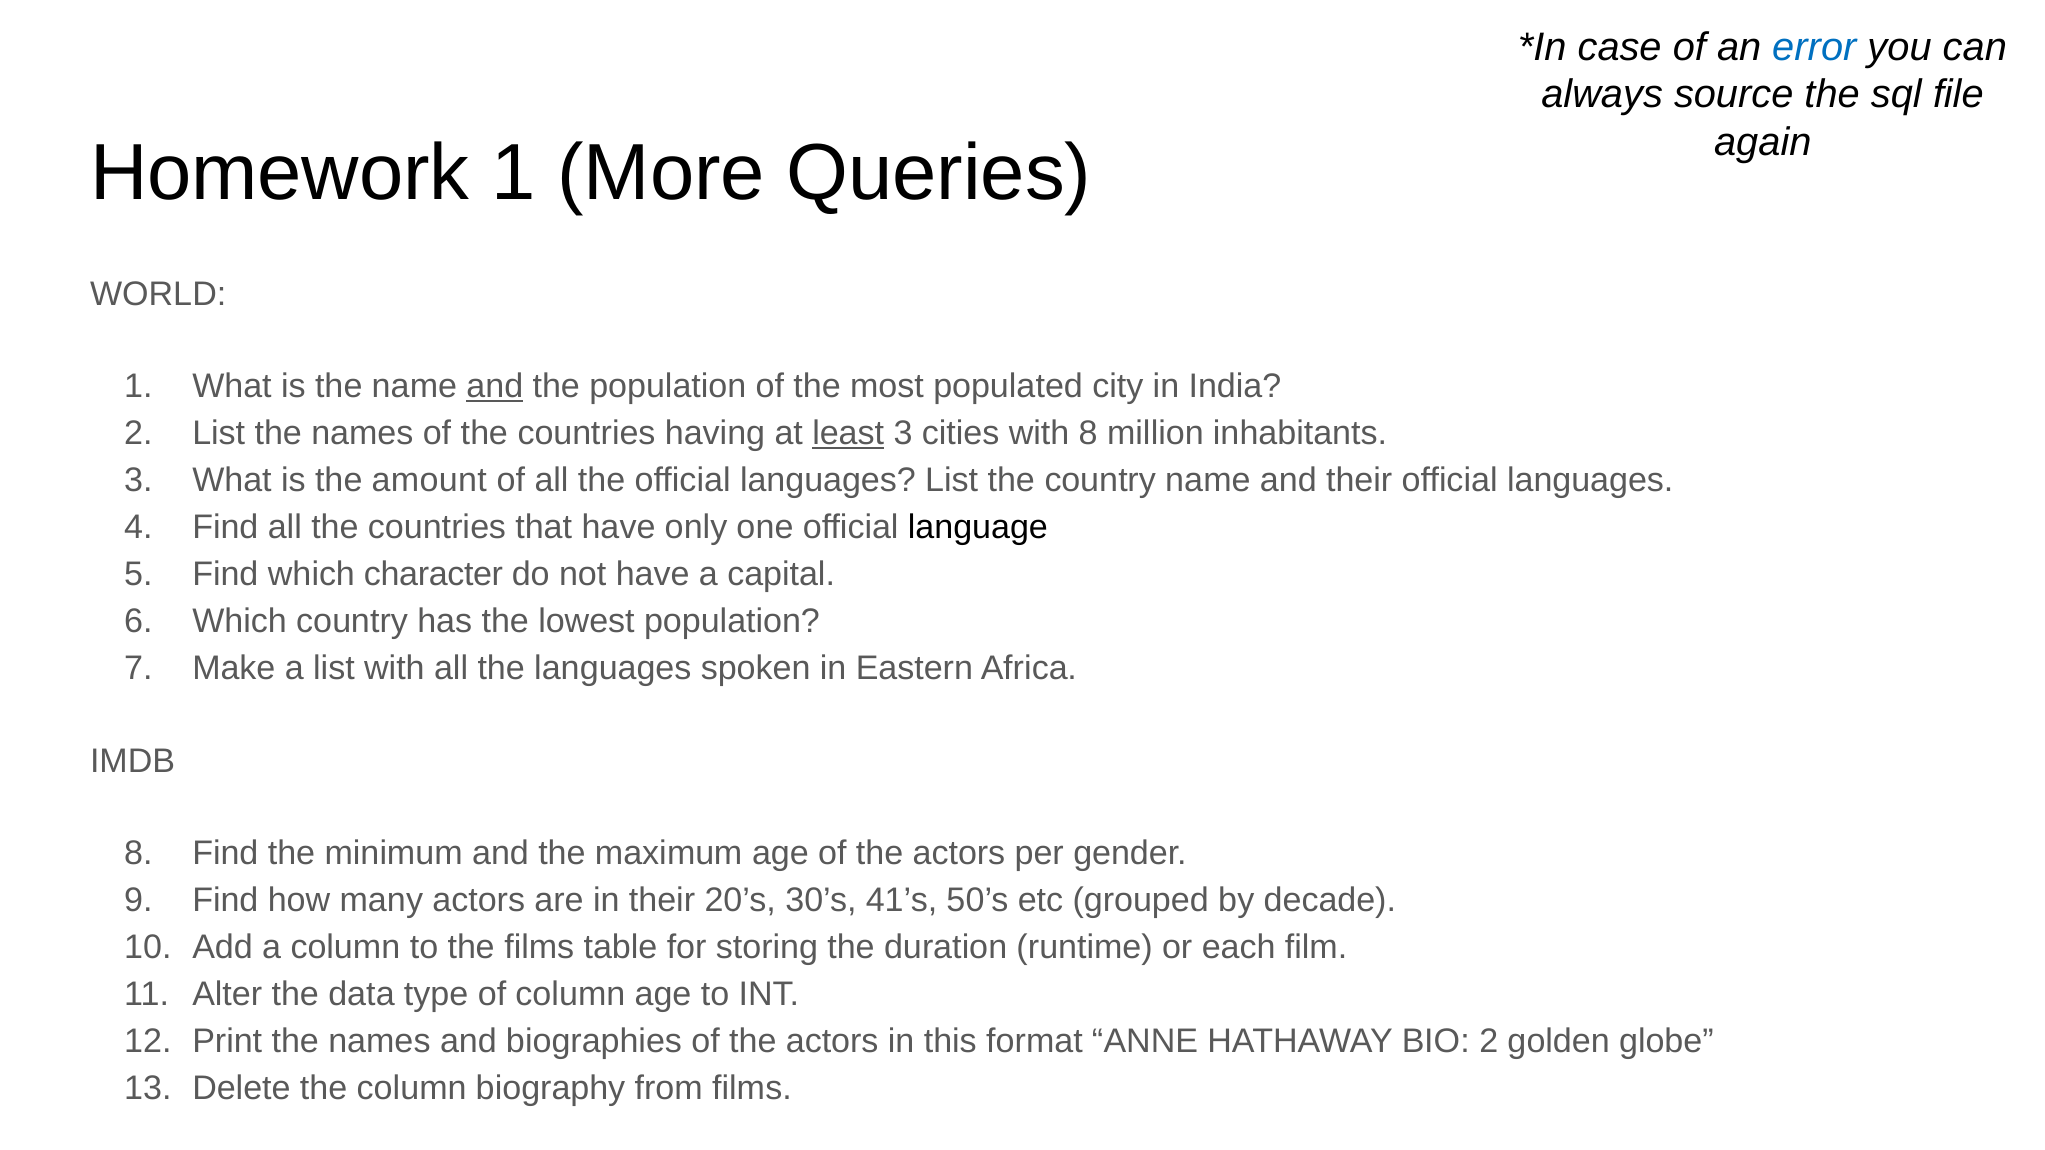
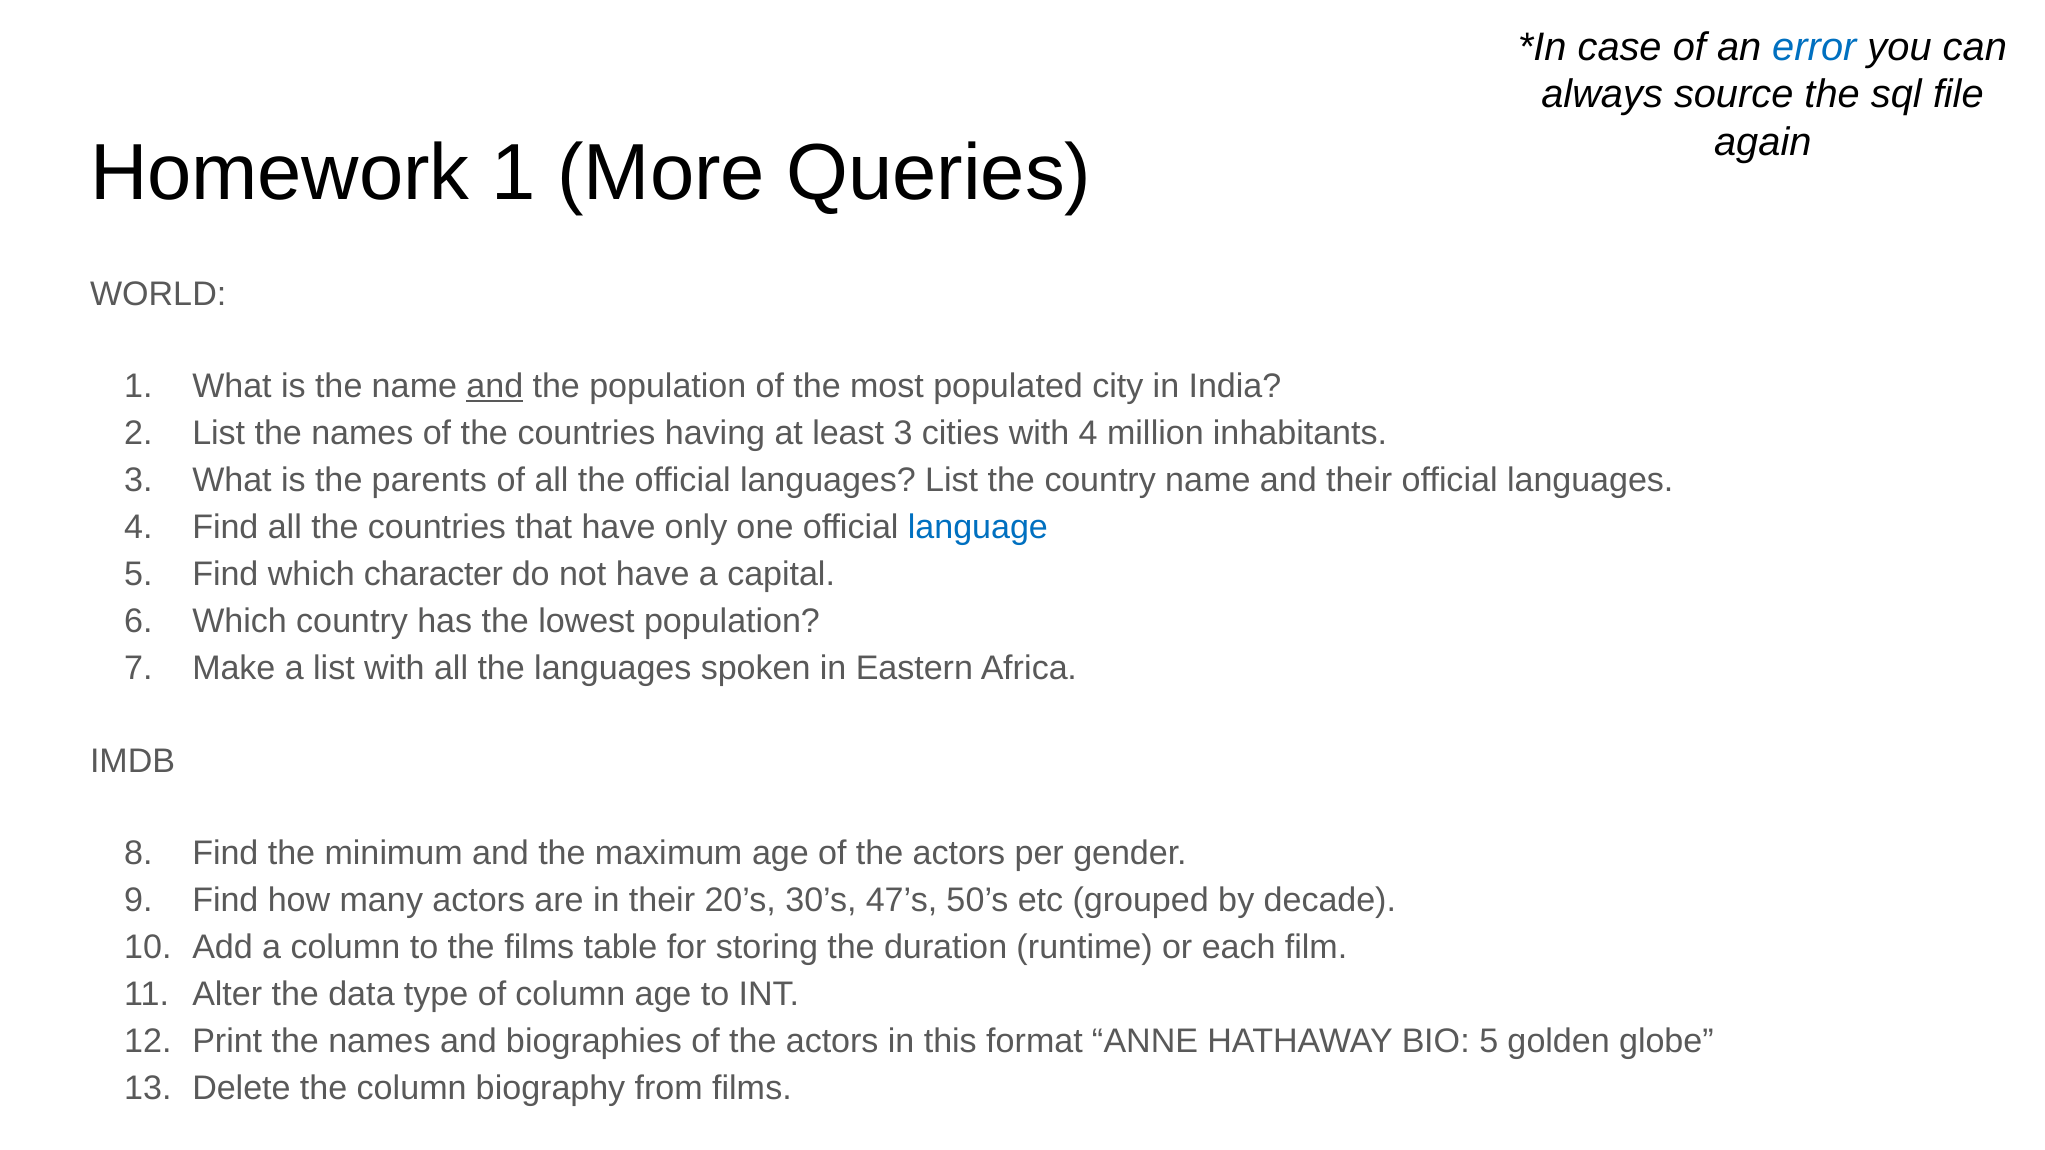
least underline: present -> none (848, 434)
with 8: 8 -> 4 (1088, 434)
amount: amount -> parents (429, 481)
language colour: black -> blue (978, 528)
41’s: 41’s -> 47’s (902, 900)
BIO 2: 2 -> 5 (1489, 1042)
